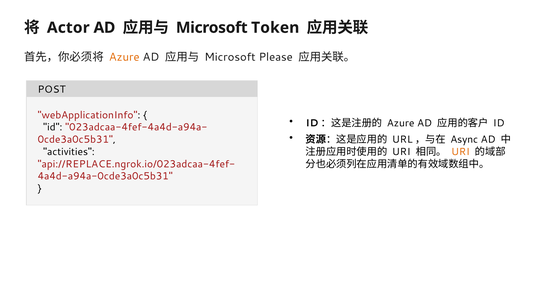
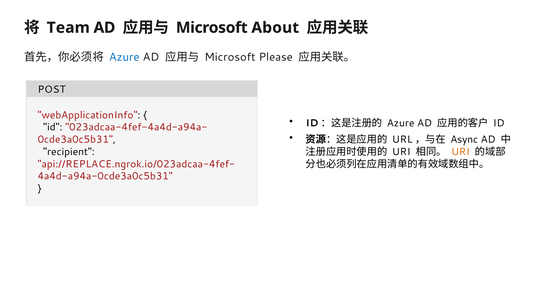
Actor: Actor -> Team (68, 28)
Token: Token -> About (275, 28)
Azure colour: orange -> blue (124, 57)
activities: activities -> recipient (69, 152)
